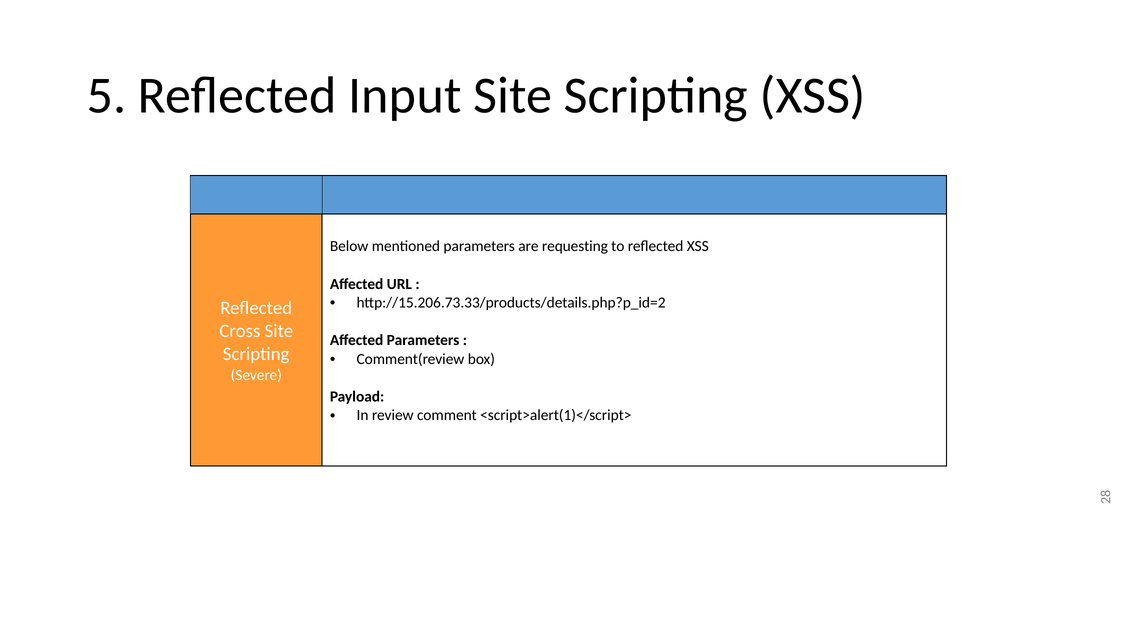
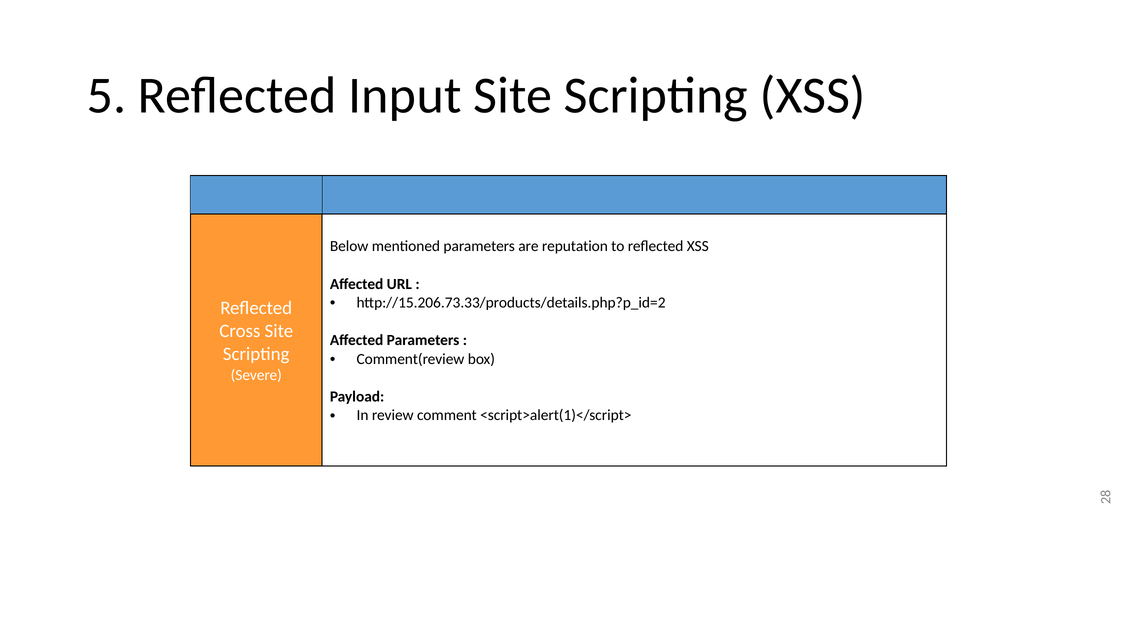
requesting: requesting -> reputation (575, 246)
